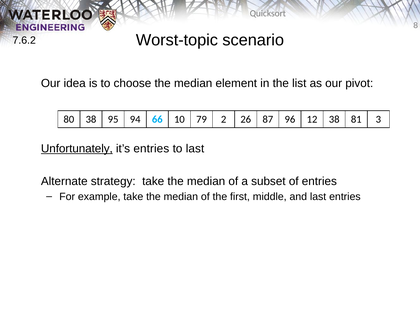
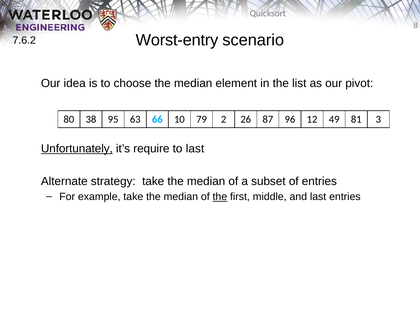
Worst-topic: Worst-topic -> Worst-entry (177, 40)
94: 94 -> 63 (135, 119)
12 38: 38 -> 49 (334, 119)
it’s entries: entries -> require (151, 149)
the underline: none -> present (220, 197)
